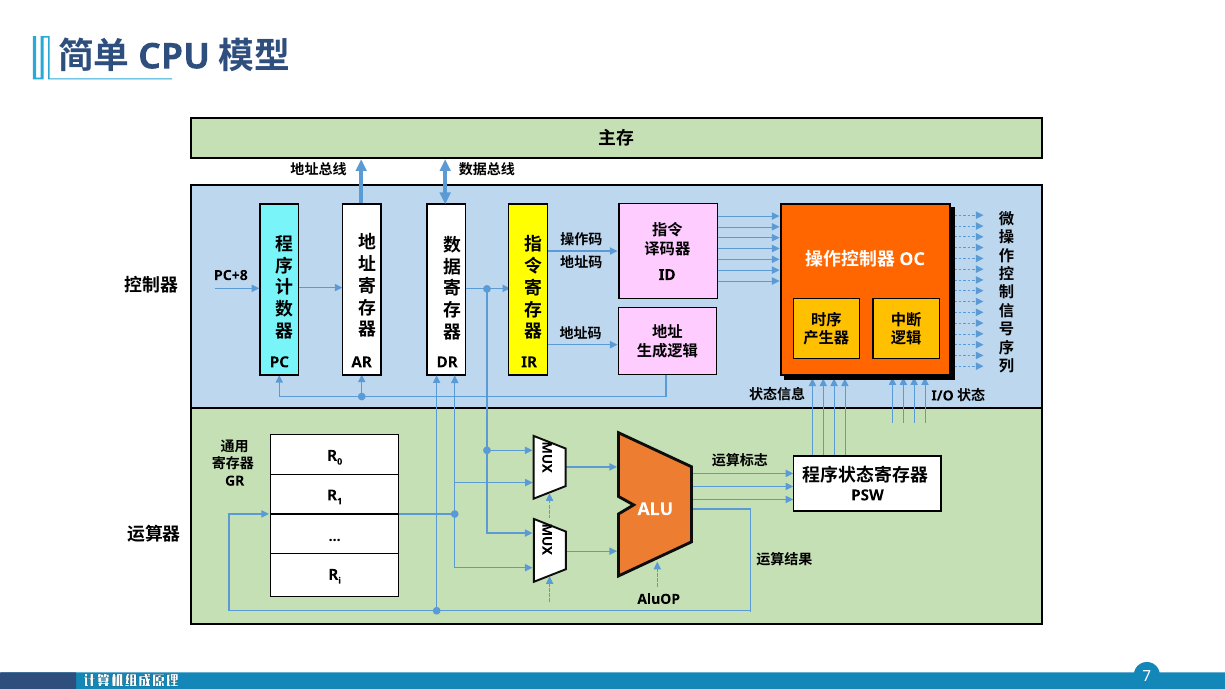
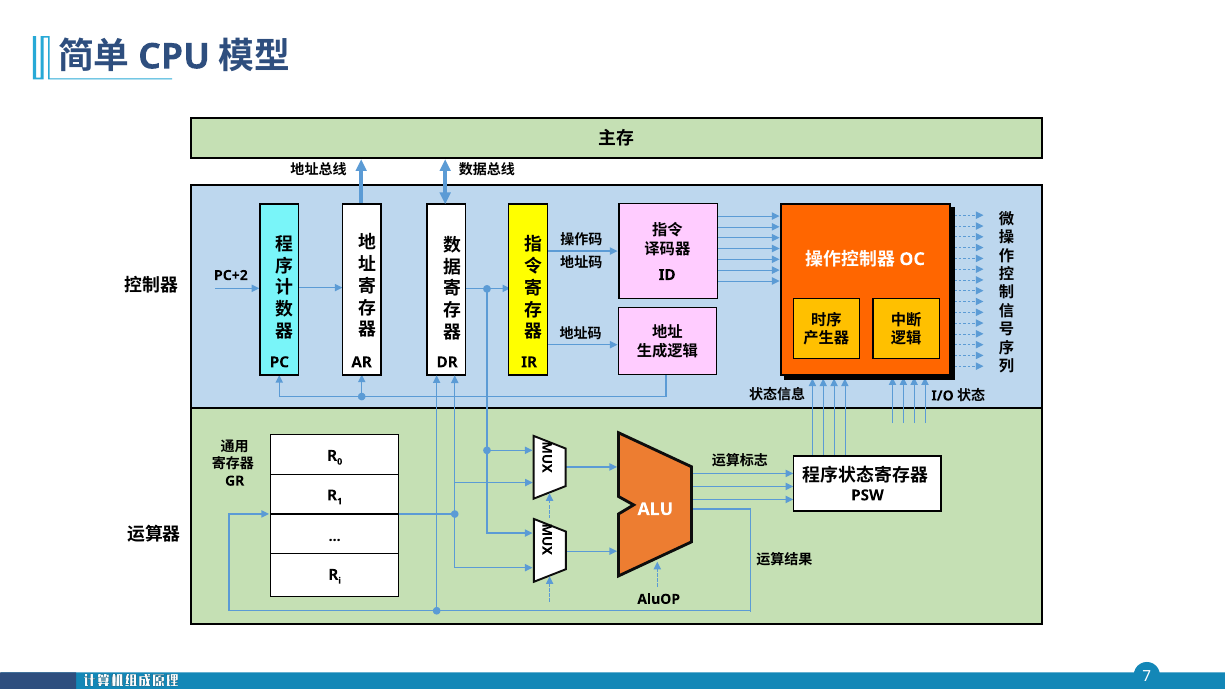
PC+8: PC+8 -> PC+2 (231, 275)
